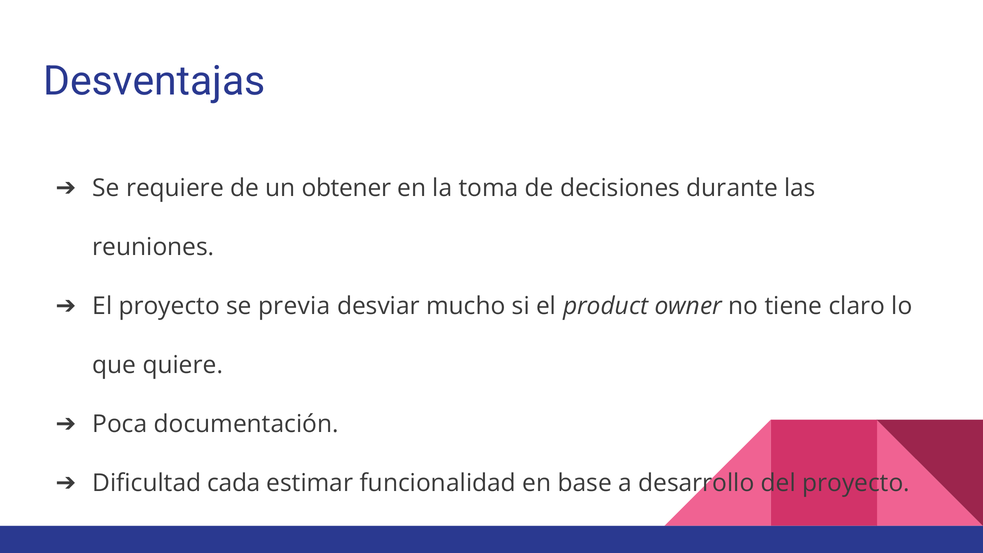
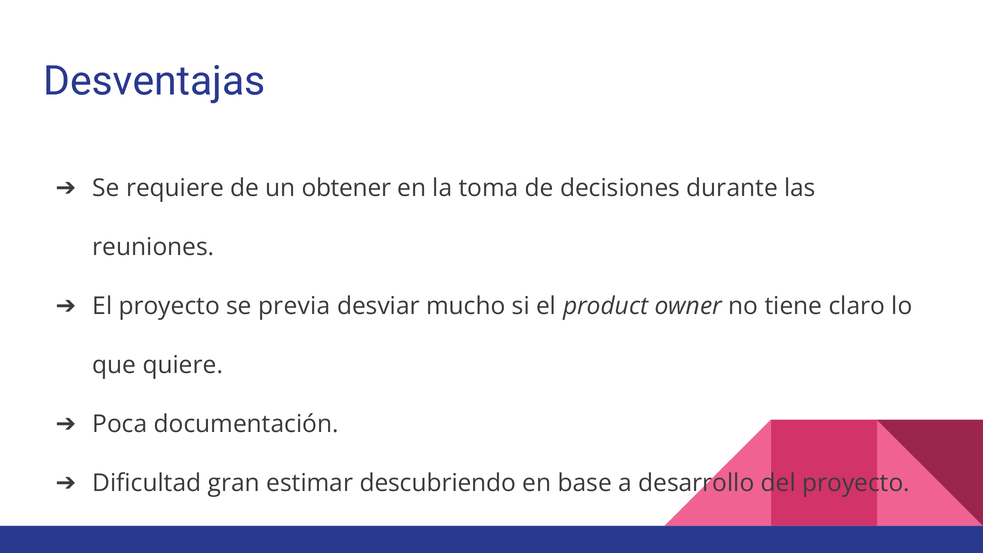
cada: cada -> gran (234, 483)
funcionalidad: funcionalidad -> descubriendo (438, 483)
